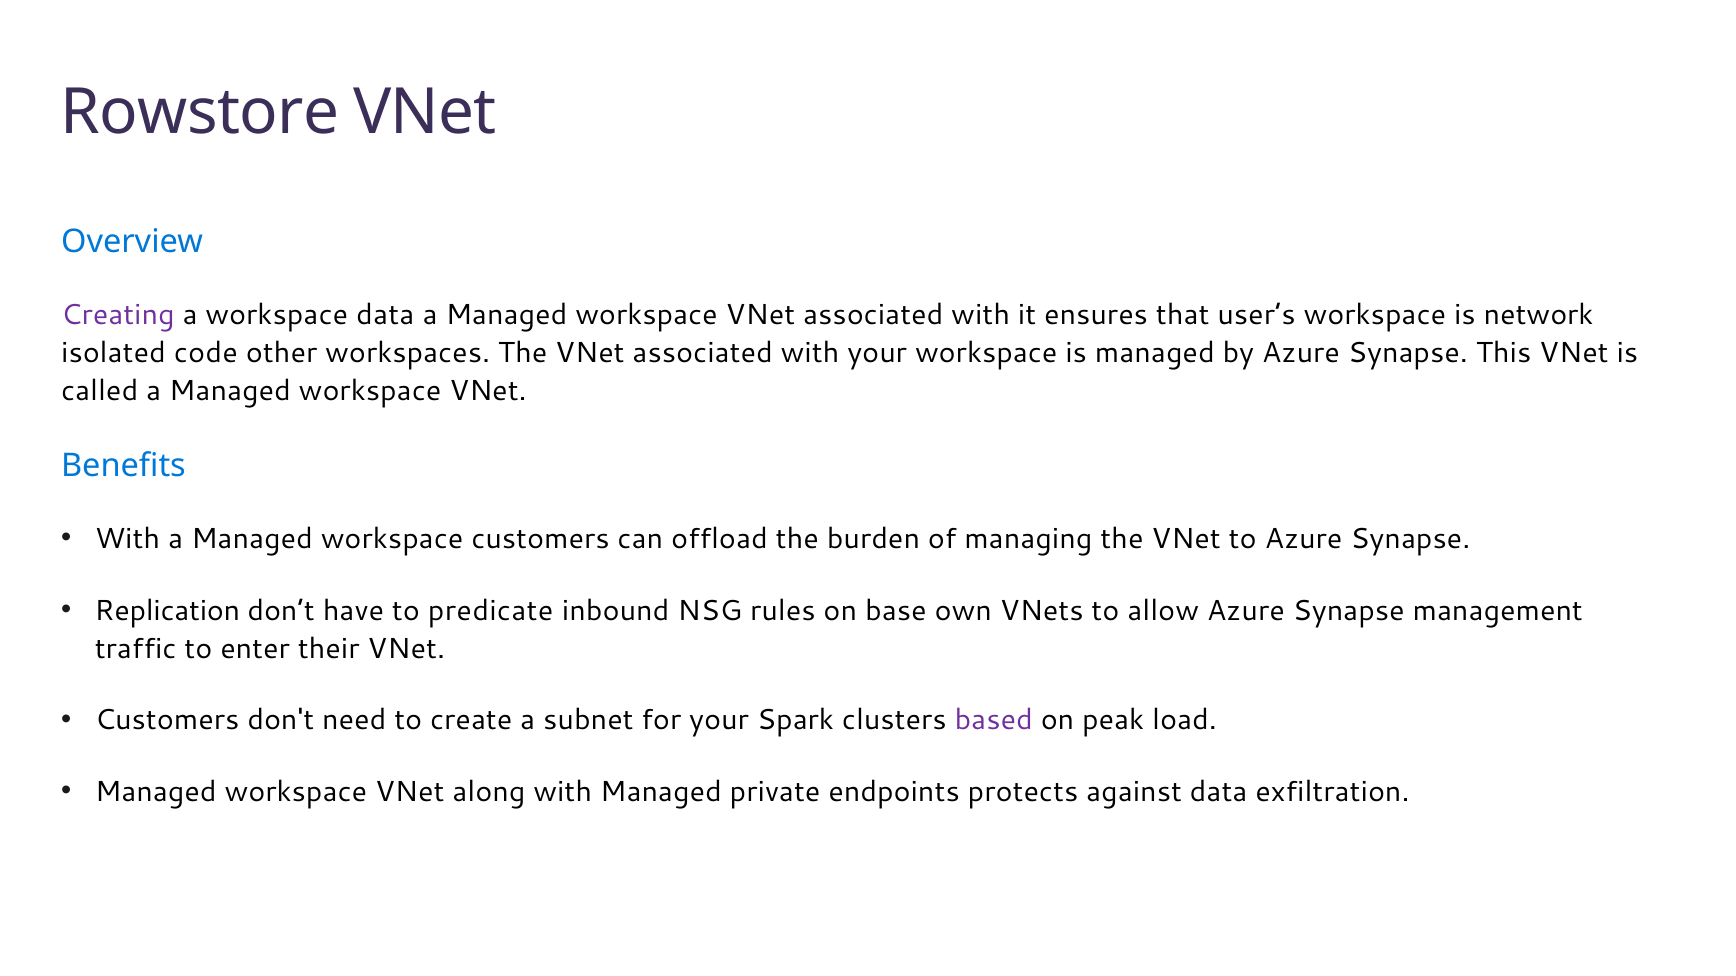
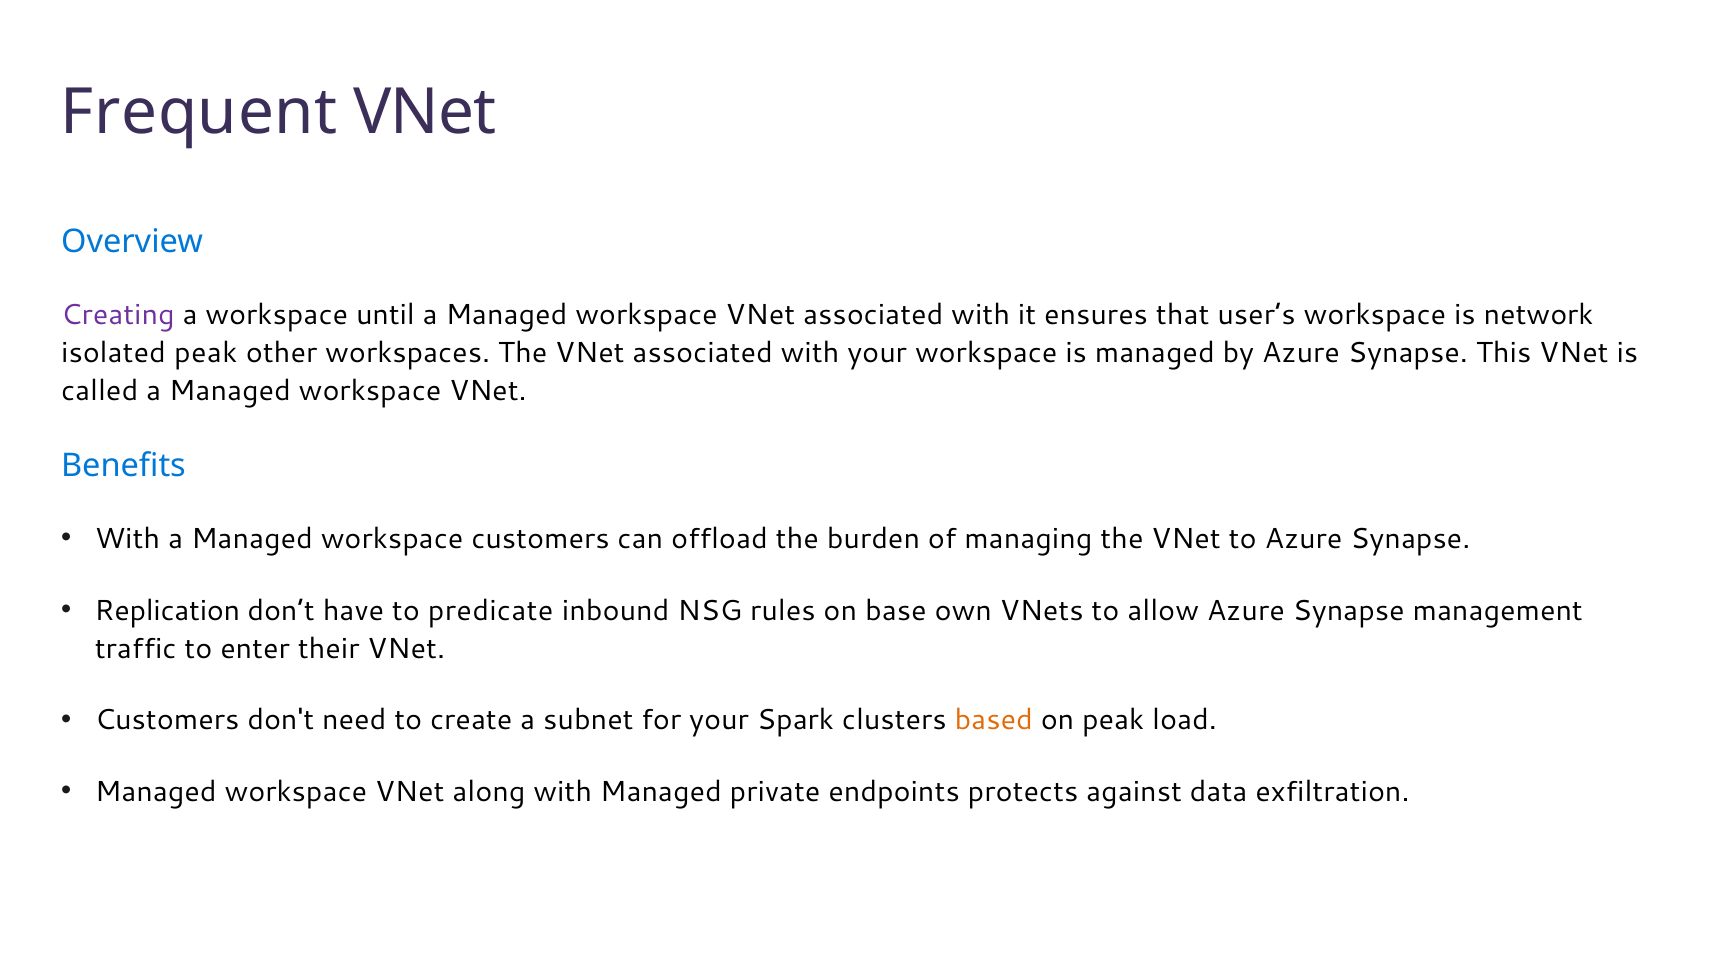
Rowstore: Rowstore -> Frequent (199, 113)
workspace data: data -> until (385, 315)
isolated code: code -> peak (206, 353)
based colour: purple -> orange (994, 721)
